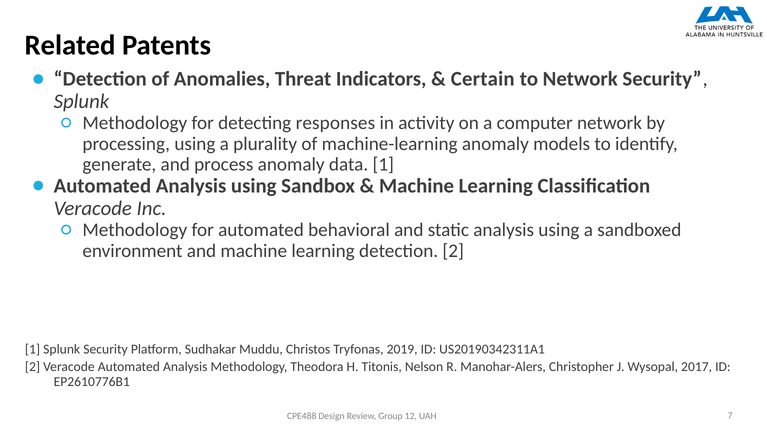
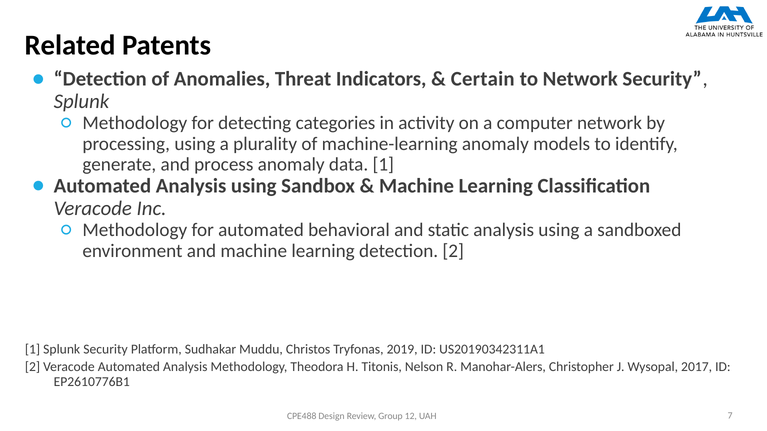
responses: responses -> categories (335, 123)
